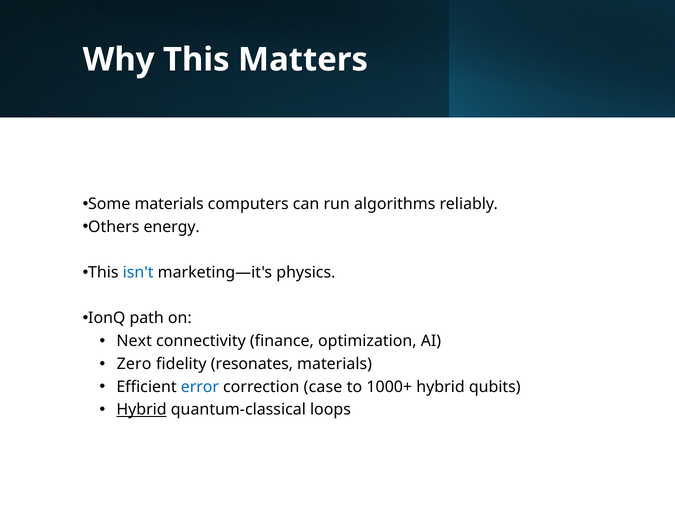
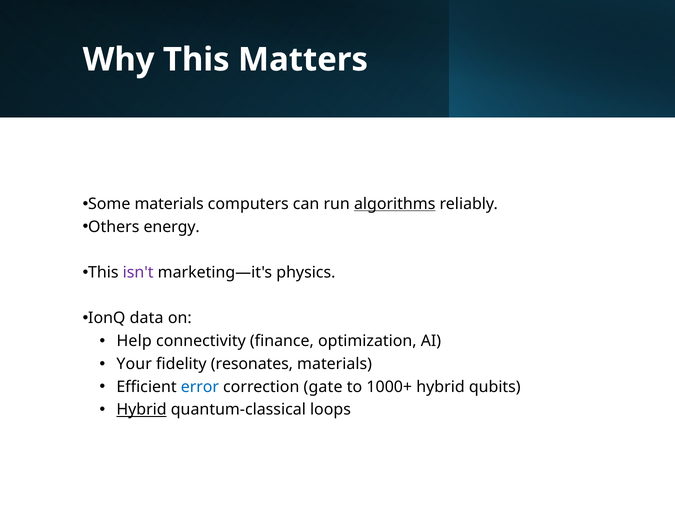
algorithms underline: none -> present (395, 204)
isn't colour: blue -> purple (138, 273)
path: path -> data (147, 318)
Next: Next -> Help (134, 341)
Zero: Zero -> Your (134, 364)
case: case -> gate (323, 387)
